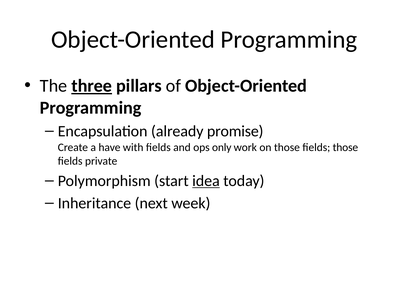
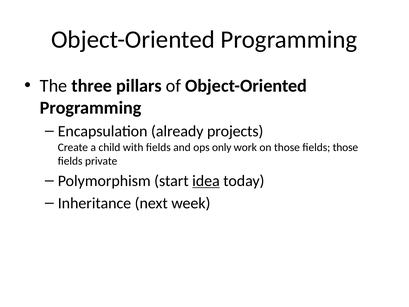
three underline: present -> none (92, 86)
promise: promise -> projects (235, 131)
have: have -> child (109, 147)
